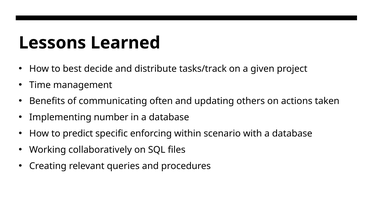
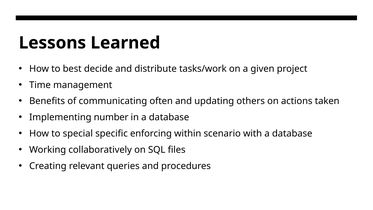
tasks/track: tasks/track -> tasks/work (203, 69)
predict: predict -> special (78, 133)
